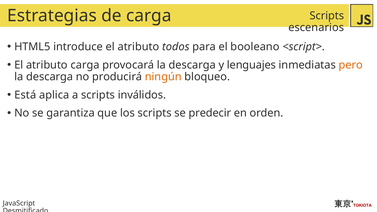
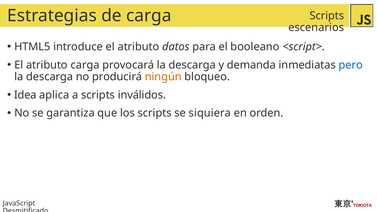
todos: todos -> datos (176, 47)
lenguajes: lenguajes -> demanda (251, 65)
pero colour: orange -> blue (351, 65)
Está: Está -> Idea (25, 95)
predecir: predecir -> siquiera (210, 113)
